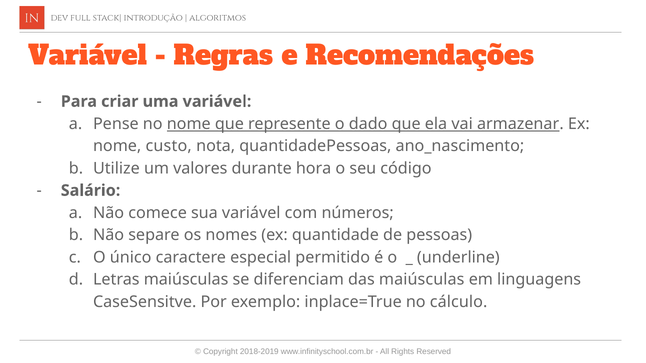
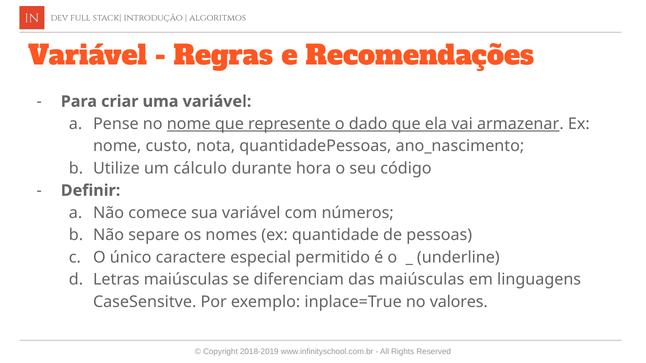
valores: valores -> cálculo (200, 168)
Salário: Salário -> Definir (91, 191)
cálculo: cálculo -> valores (459, 302)
